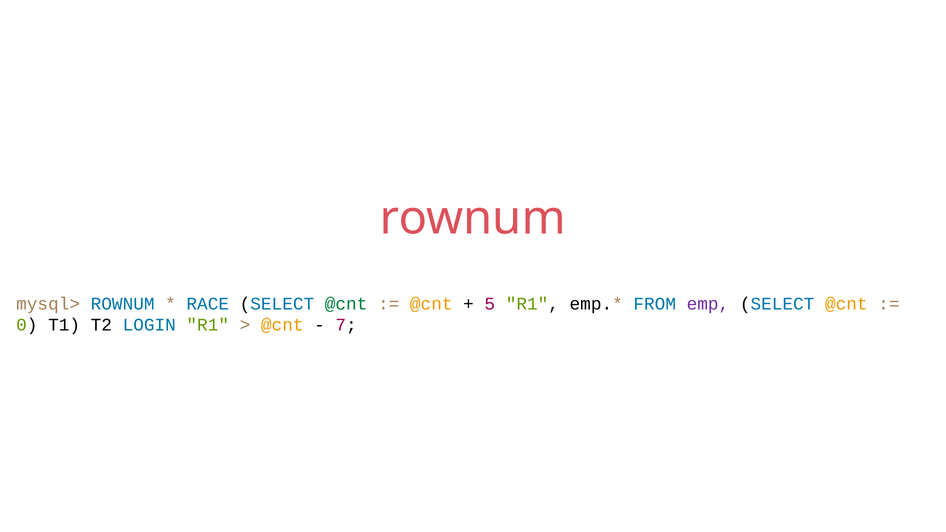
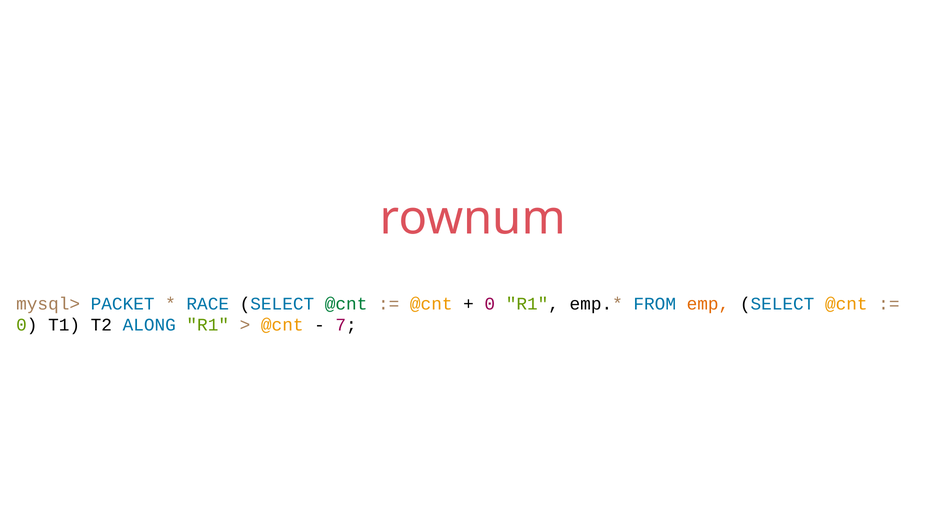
mysql> ROWNUM: ROWNUM -> PACKET (123, 304)
5: 5 -> 0 (490, 304)
emp colour: purple -> orange (708, 304)
LOGIN: LOGIN -> ALONG (149, 325)
